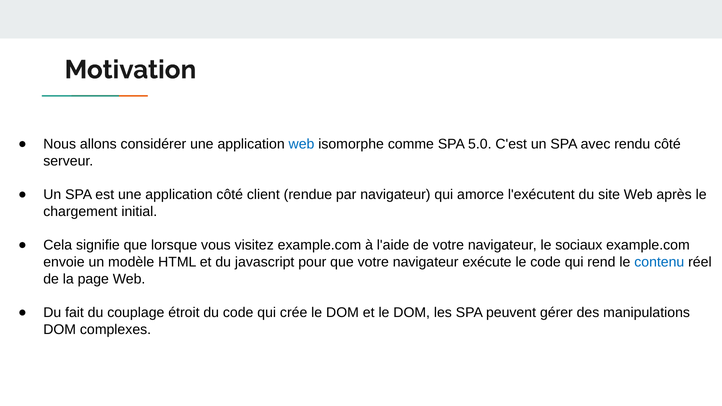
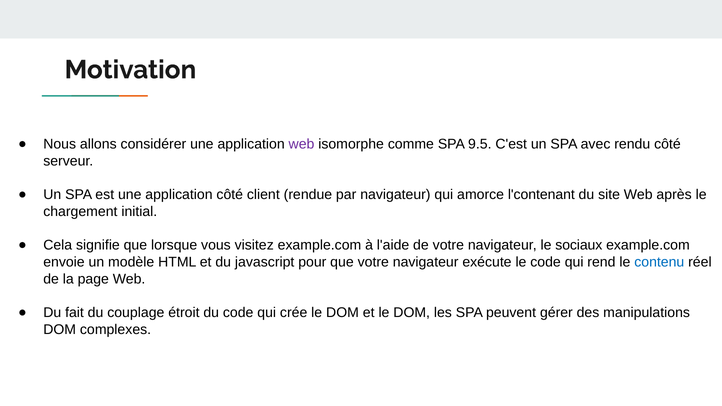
web colour: blue -> purple (301, 144)
5.0: 5.0 -> 9.5 (480, 144)
l'exécutent: l'exécutent -> l'contenant (541, 195)
